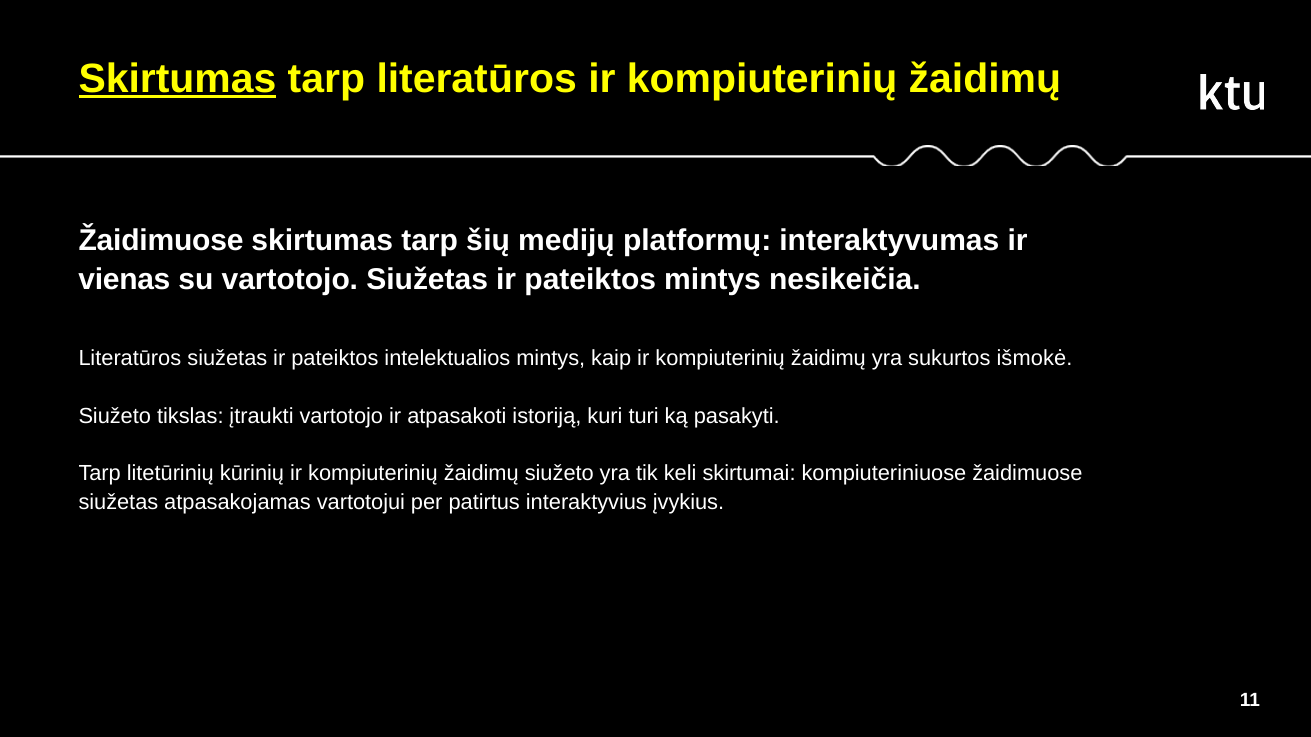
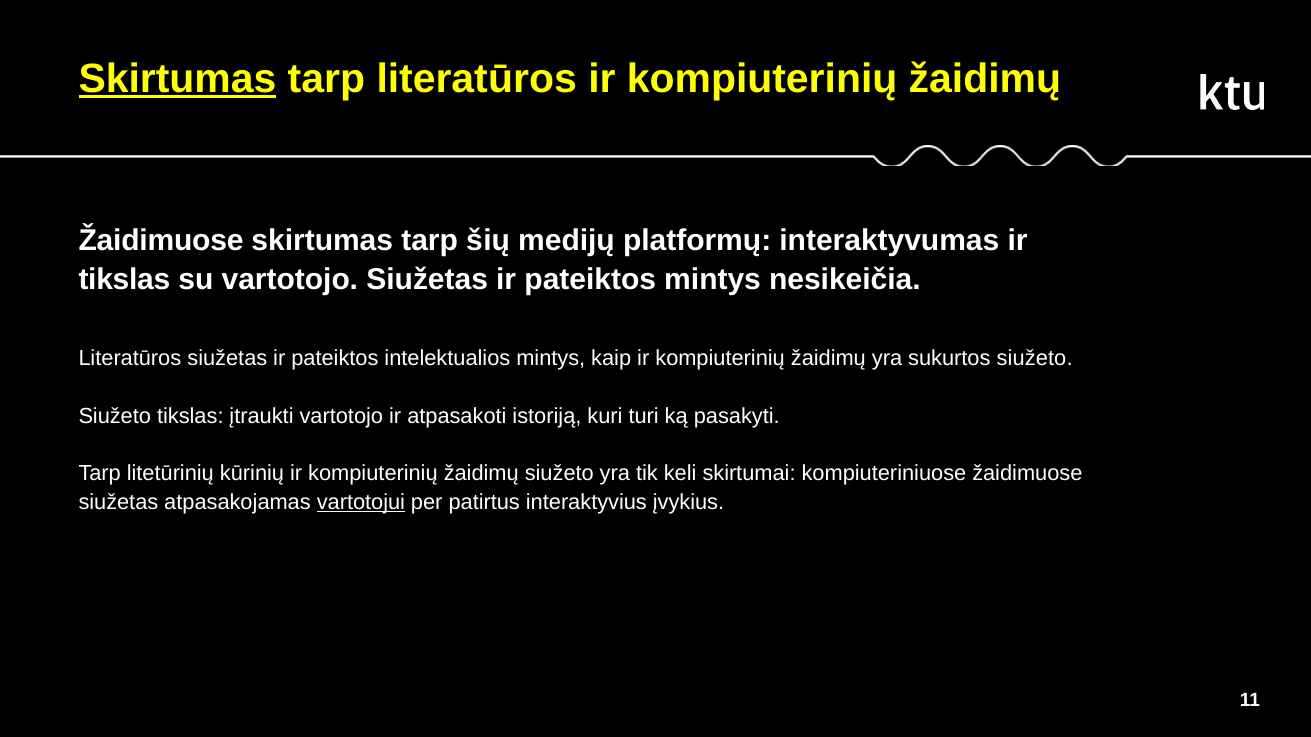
vienas: vienas -> tikslas (124, 280)
sukurtos išmokė: išmokė -> siužeto (1035, 358)
vartotojui underline: none -> present (361, 502)
